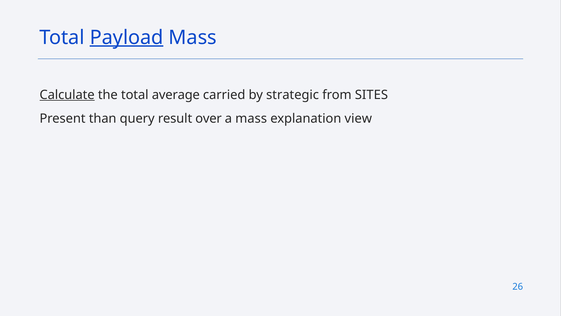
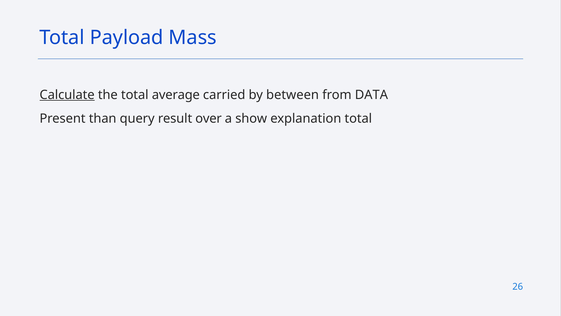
Payload underline: present -> none (127, 37)
strategic: strategic -> between (293, 95)
SITES: SITES -> DATA (371, 95)
a mass: mass -> show (251, 118)
explanation view: view -> total (358, 118)
